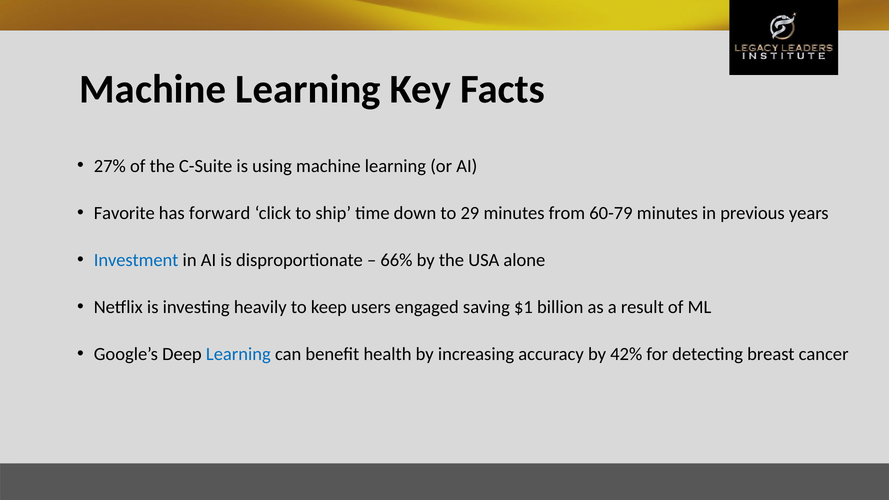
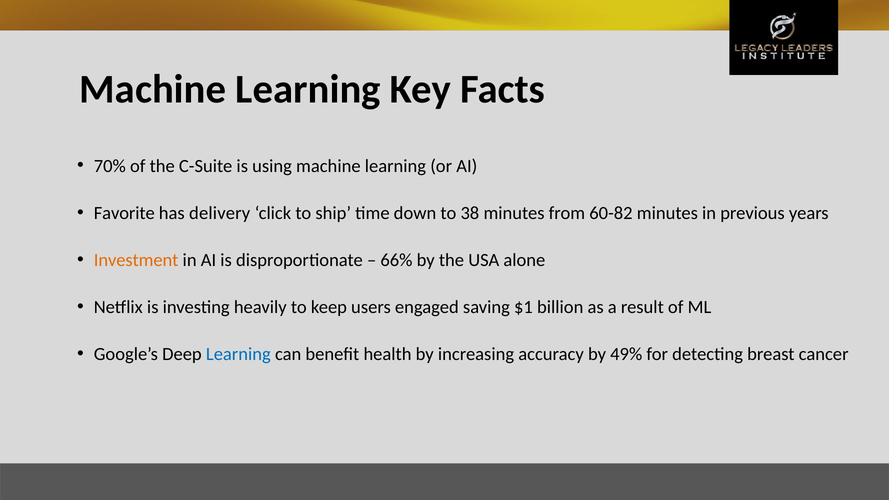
27%: 27% -> 70% (110, 166)
forward: forward -> delivery (220, 213)
29: 29 -> 38 (470, 213)
60-79: 60-79 -> 60-82 (611, 213)
Investment colour: blue -> orange (136, 260)
42%: 42% -> 49% (626, 354)
